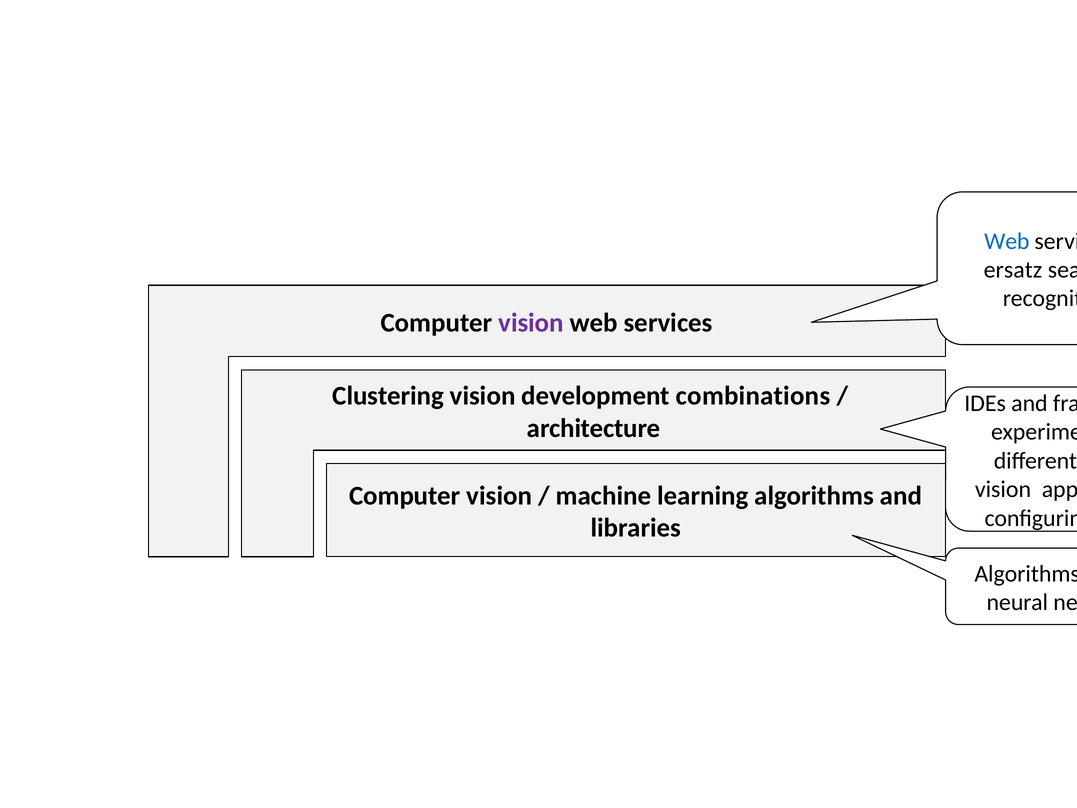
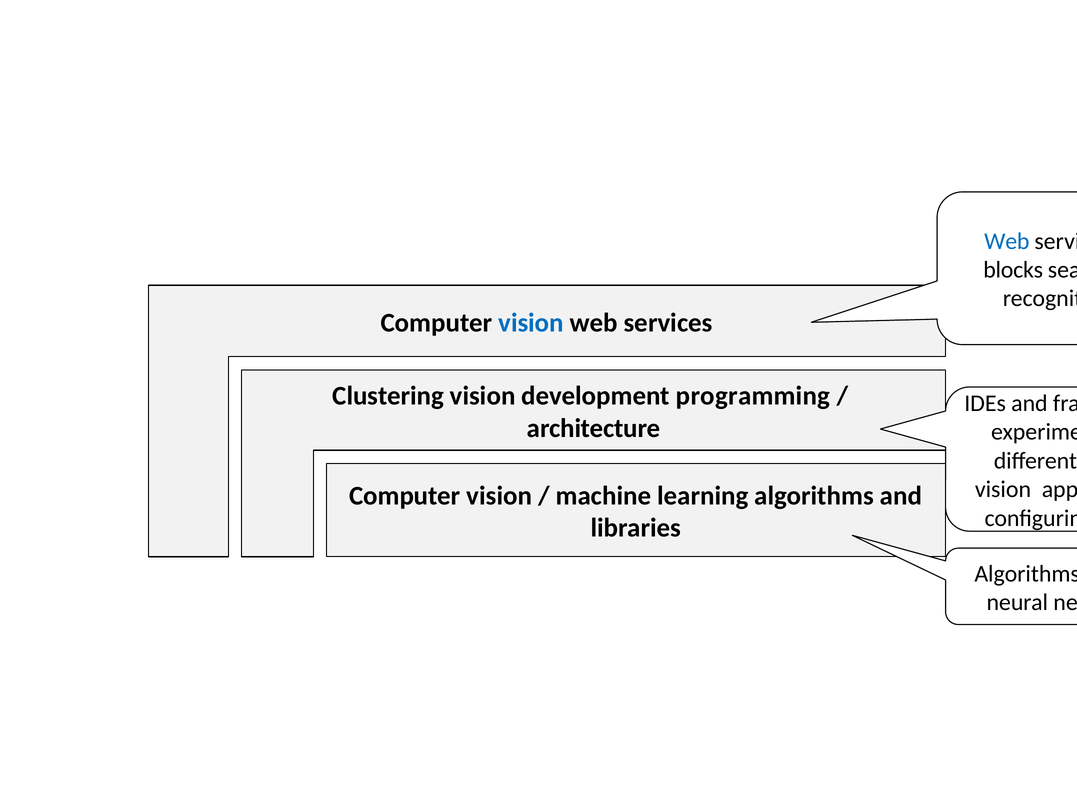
ersatz: ersatz -> blocks (1013, 270)
vision colour: purple -> blue (531, 323)
combinations: combinations -> programming (753, 396)
